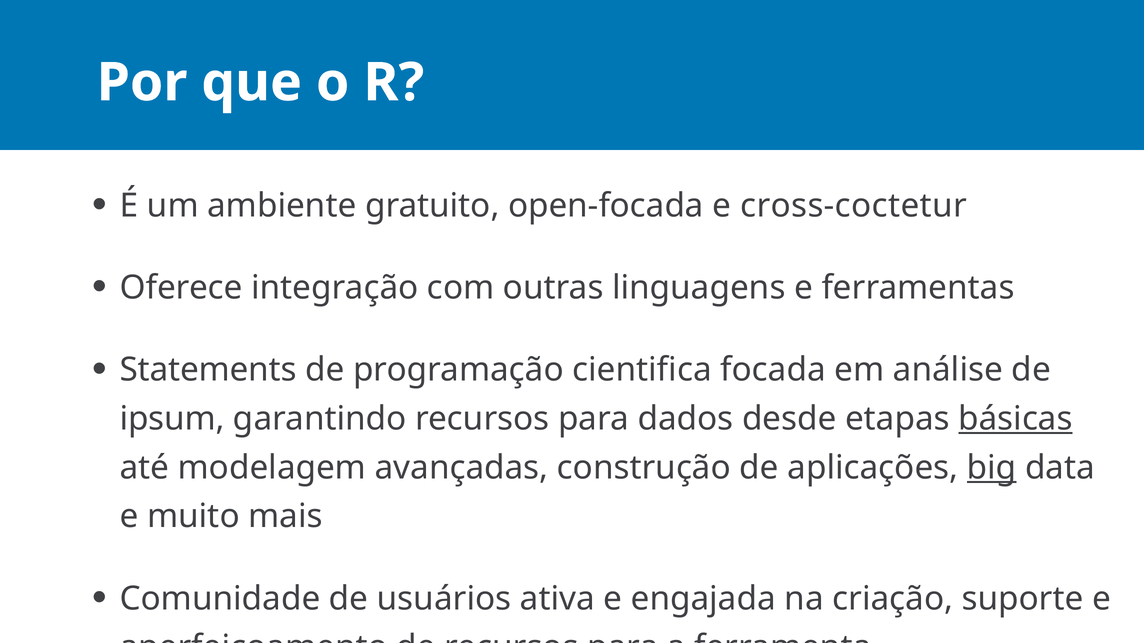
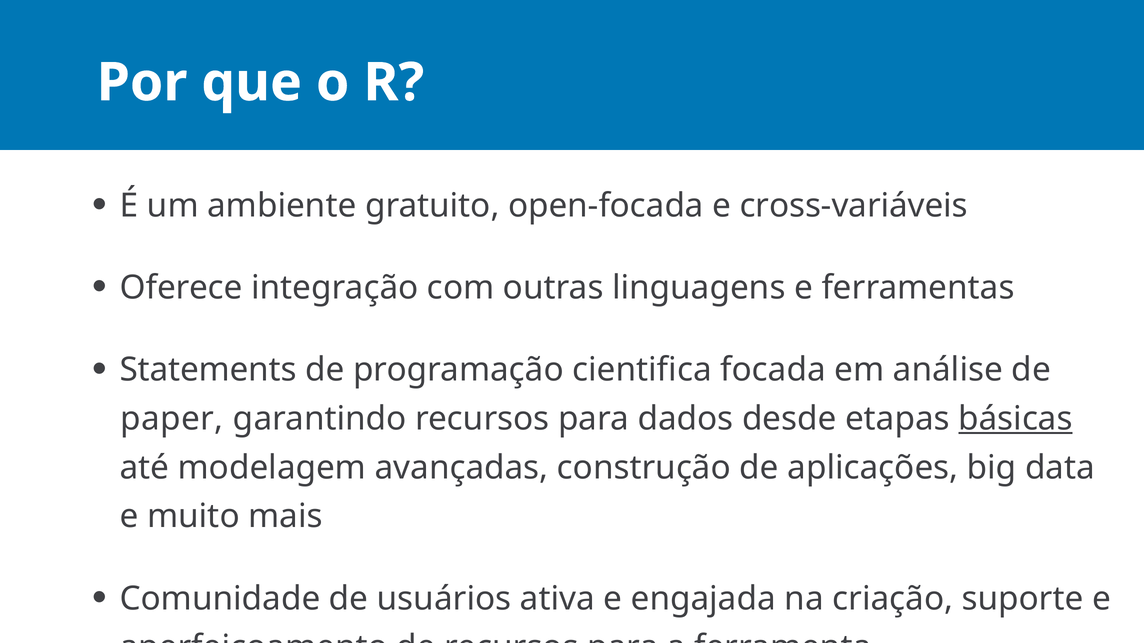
cross-coctetur: cross-coctetur -> cross-variáveis (854, 206)
ipsum: ipsum -> paper (172, 419)
big underline: present -> none (992, 468)
